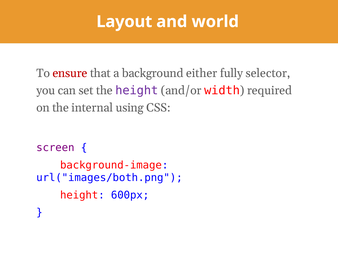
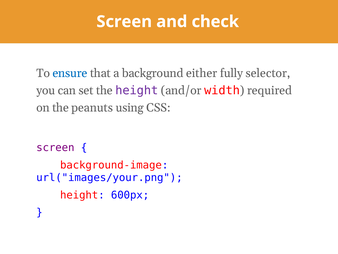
Layout: Layout -> Screen (124, 22)
world: world -> check (215, 22)
ensure colour: red -> blue (70, 73)
internal: internal -> peanuts (92, 108)
url("images/both.png: url("images/both.png -> url("images/your.png (109, 177)
